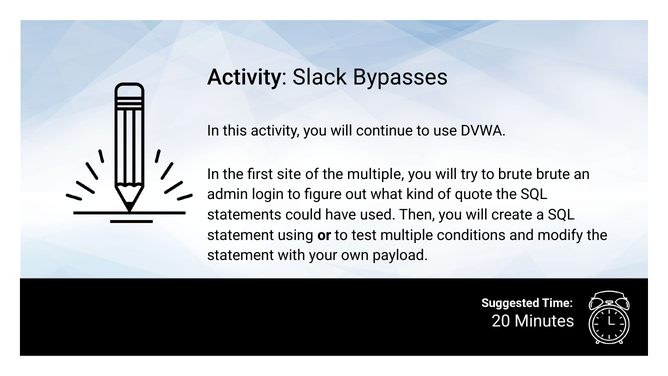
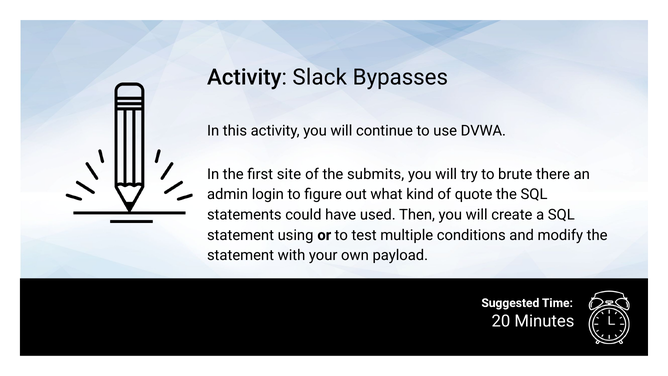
the multiple: multiple -> submits (376, 174)
brute brute: brute -> there (553, 174)
